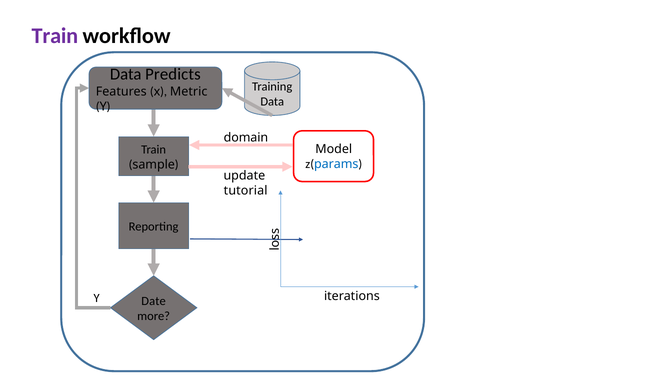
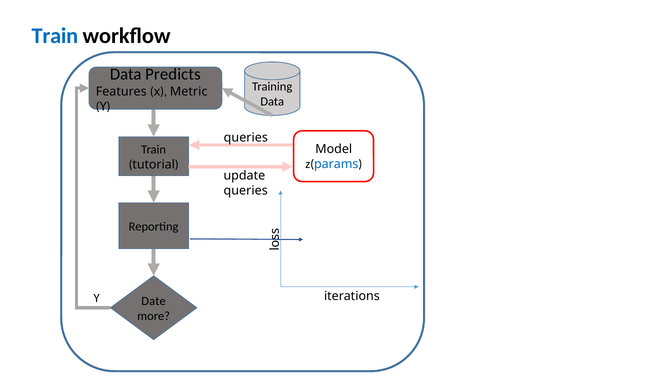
Train colour: purple -> blue (55, 36)
domain: domain -> queries (246, 137)
sample: sample -> tutorial (154, 164)
tutorial: tutorial -> queries (246, 190)
